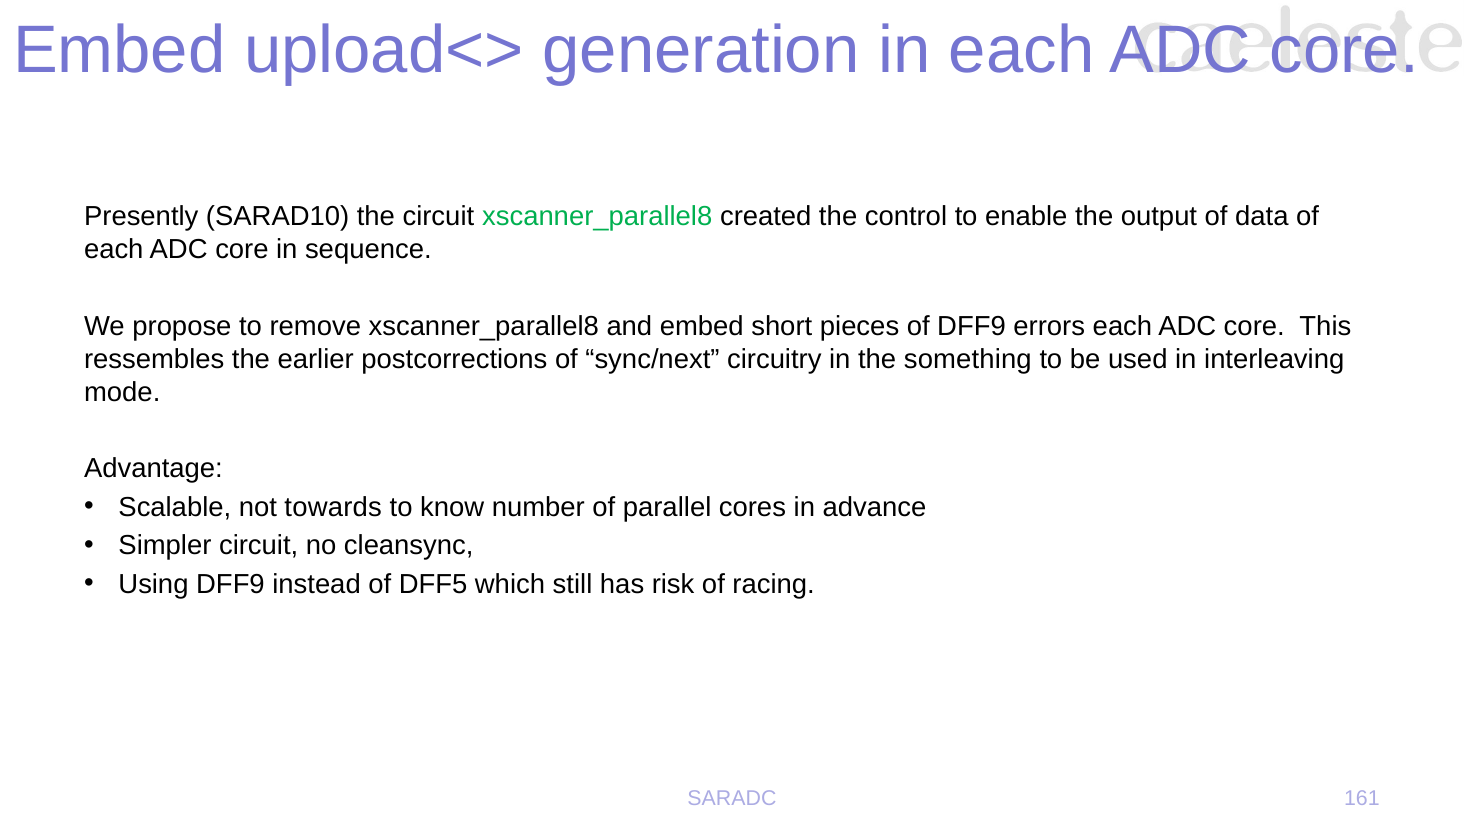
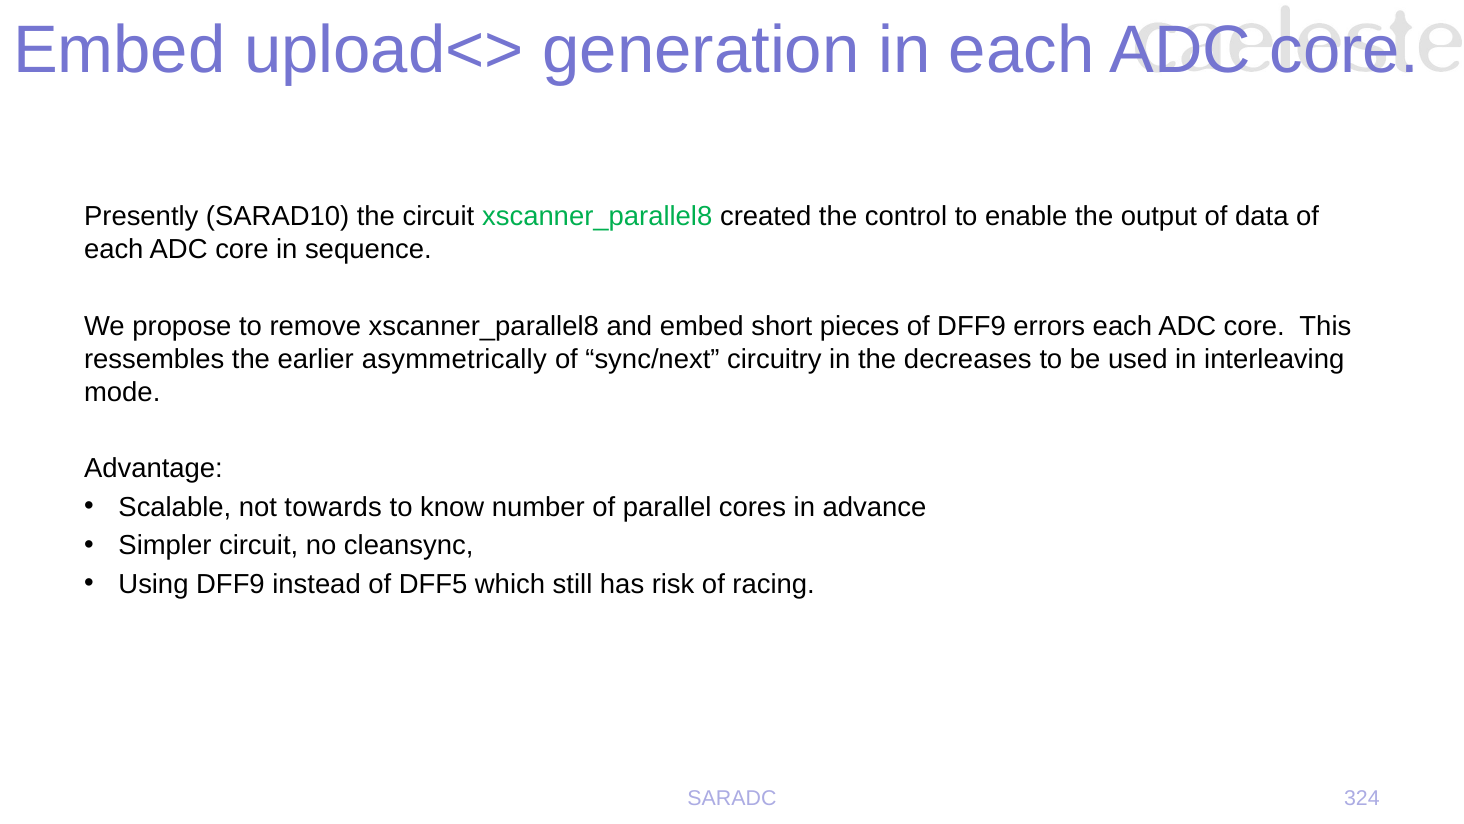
postcorrections: postcorrections -> asymmetrically (454, 359)
something: something -> decreases (968, 359)
161: 161 -> 324 (1362, 798)
